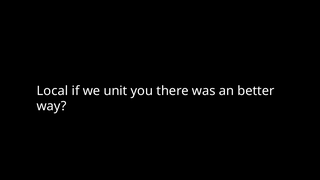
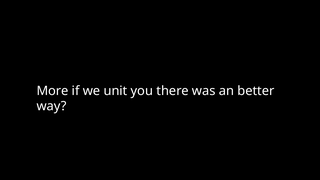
Local: Local -> More (53, 91)
